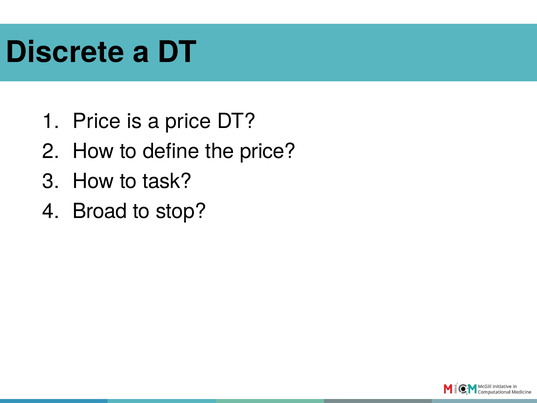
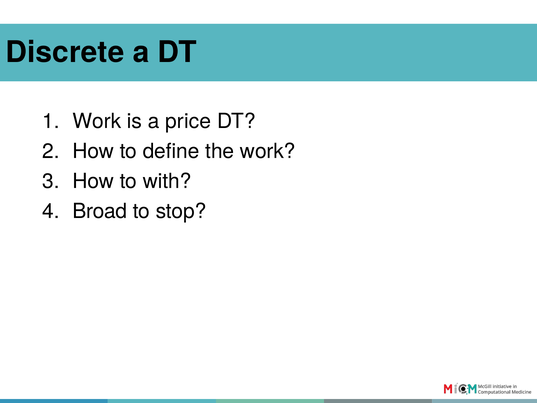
Price: Price -> Work (97, 121)
the price: price -> work (268, 151)
task: task -> with (167, 181)
